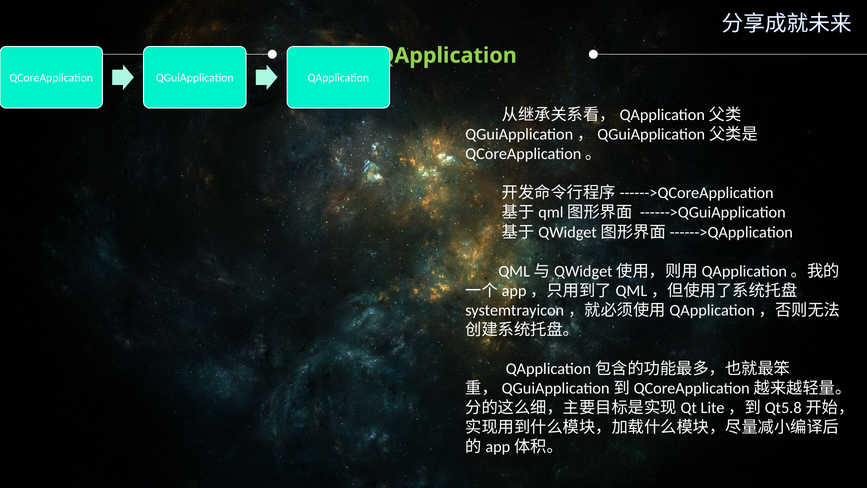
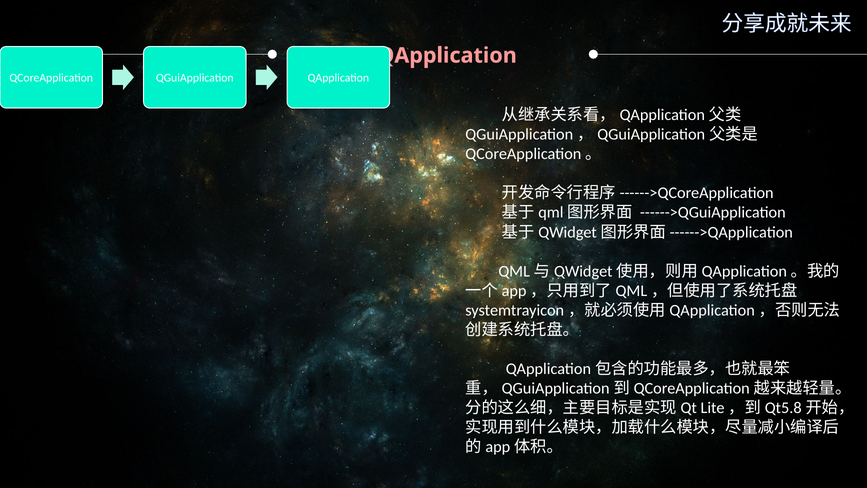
QApplication colour: light green -> pink (447, 55)
